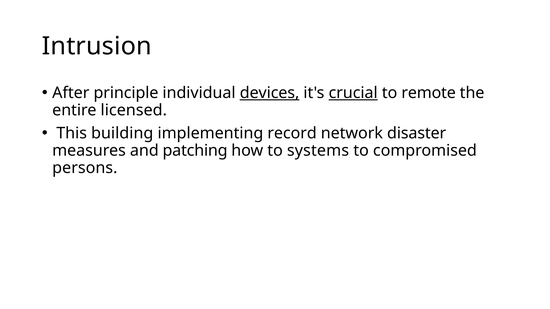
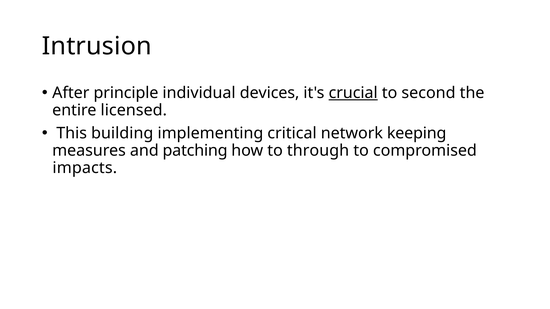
devices underline: present -> none (270, 93)
remote: remote -> second (429, 93)
record: record -> critical (292, 133)
disaster: disaster -> keeping (417, 133)
systems: systems -> through (318, 151)
persons: persons -> impacts (85, 168)
